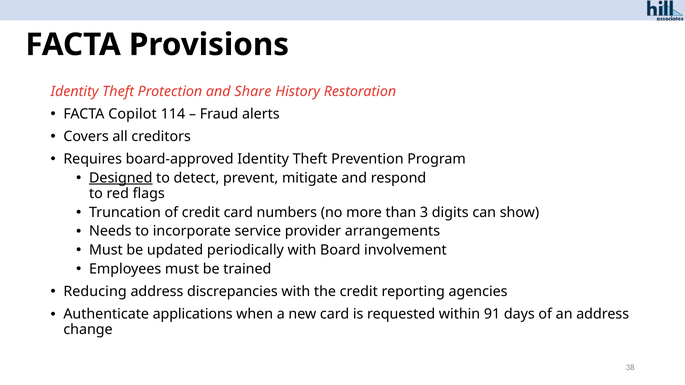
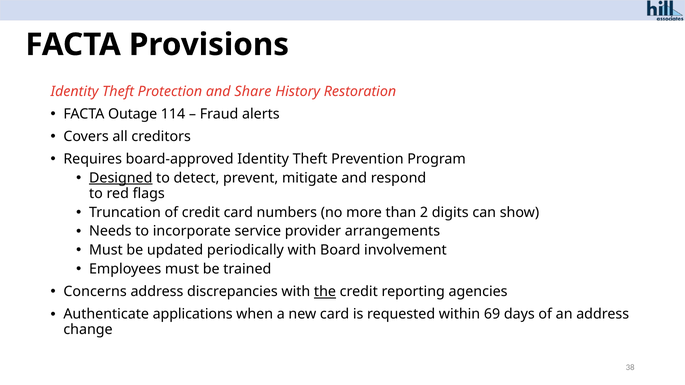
Copilot: Copilot -> Outage (133, 114)
3: 3 -> 2 (424, 212)
Reducing: Reducing -> Concerns (95, 292)
the underline: none -> present (325, 292)
91: 91 -> 69 (492, 315)
